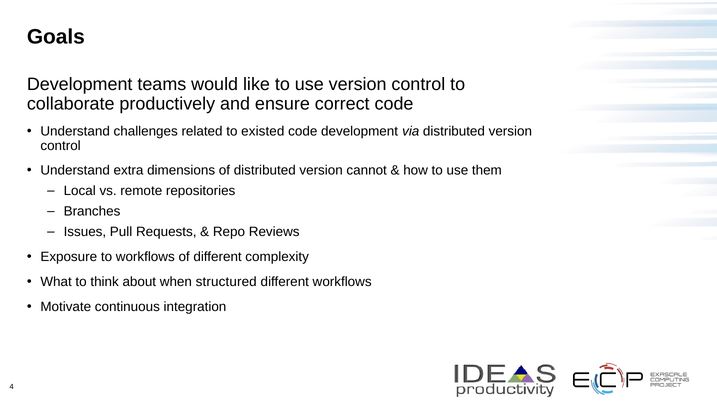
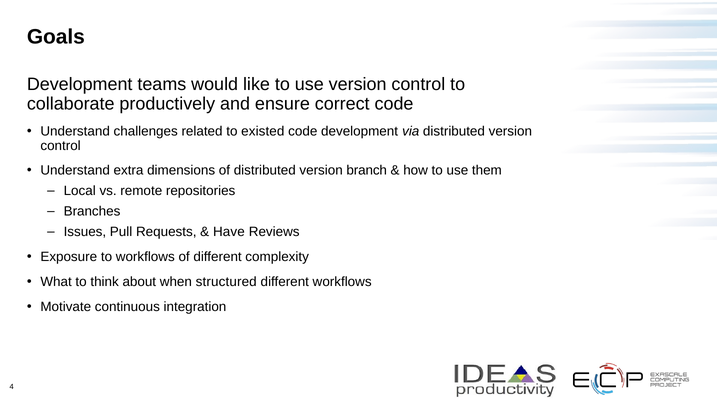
cannot: cannot -> branch (367, 171)
Repo: Repo -> Have (229, 232)
